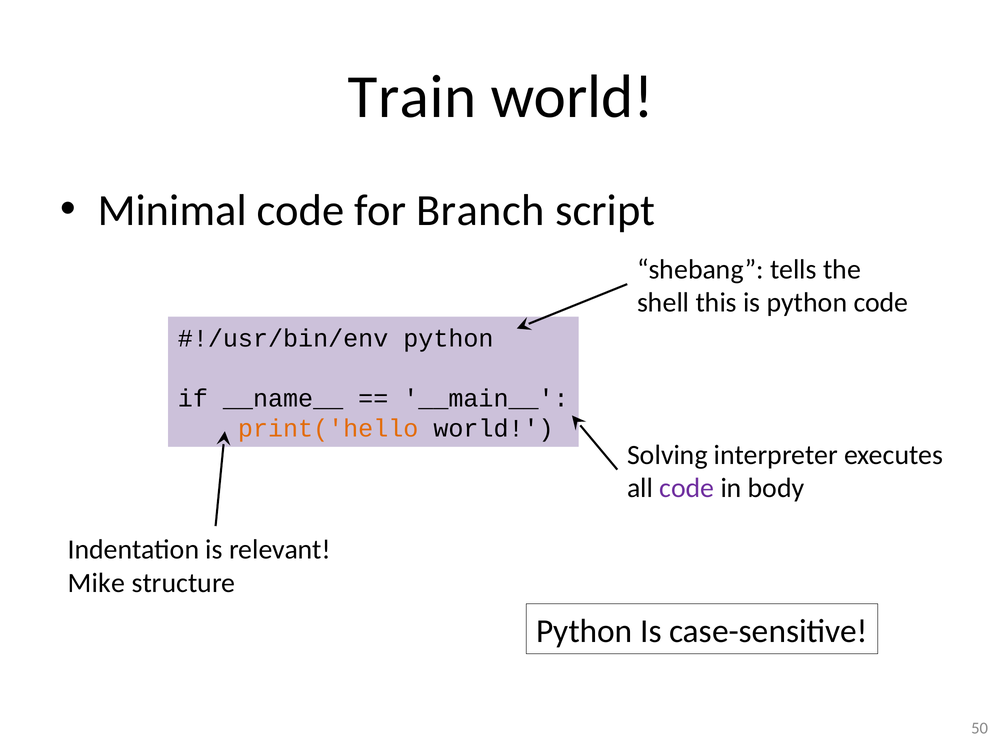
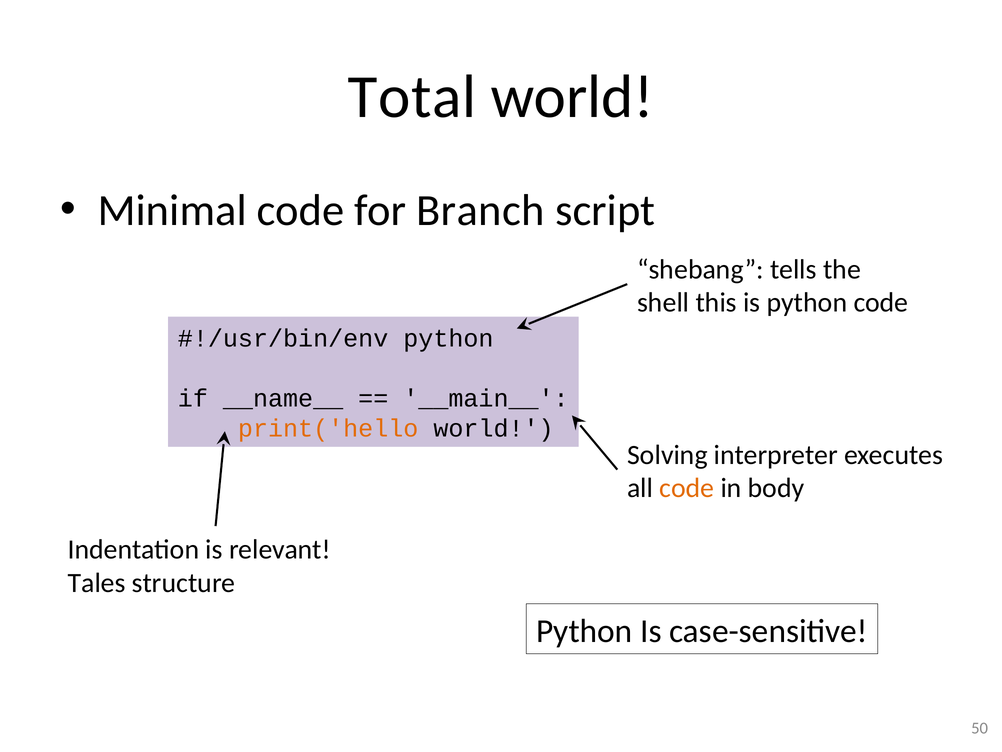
Train: Train -> Total (412, 97)
code colour: purple -> orange (687, 488)
Mike: Mike -> Tales (97, 583)
